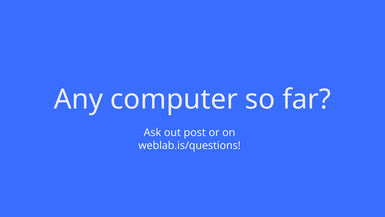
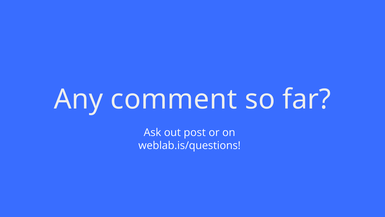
computer: computer -> comment (174, 99)
